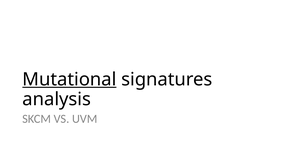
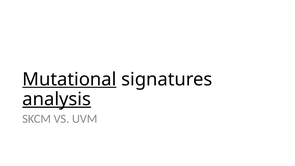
analysis underline: none -> present (57, 99)
